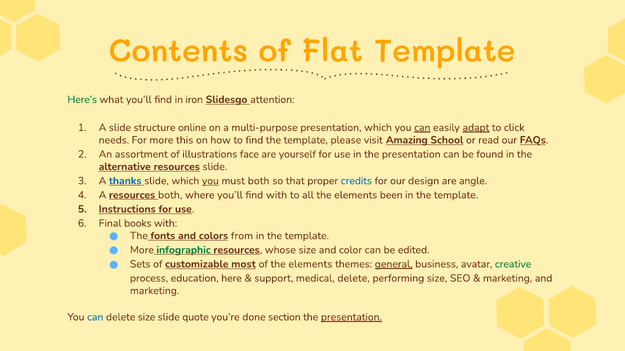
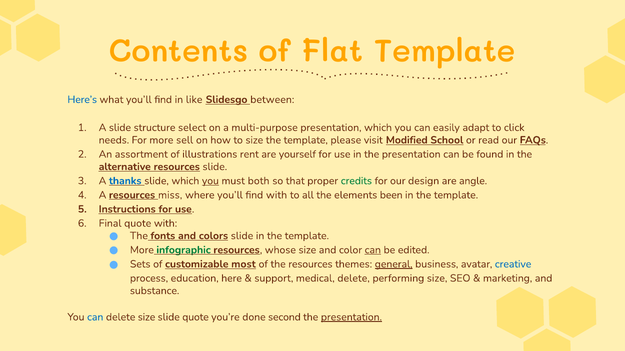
Here’s colour: green -> blue (82, 100)
iron: iron -> like (194, 100)
attention: attention -> between (272, 100)
online: online -> select (192, 128)
can underline: present -> none (422, 128)
adapt underline: present -> none (476, 128)
this: this -> sell (185, 140)
to find: find -> size (254, 140)
Amazing: Amazing -> Modified (407, 140)
face: face -> rent (249, 154)
credits colour: blue -> green (356, 181)
resources both: both -> miss (170, 195)
Final books: books -> quote (138, 224)
colors from: from -> slide (242, 236)
can underline: none -> present (373, 250)
of the elements: elements -> resources (310, 264)
creative colour: green -> blue (513, 264)
marketing: marketing -> substance (155, 291)
section: section -> second (284, 318)
